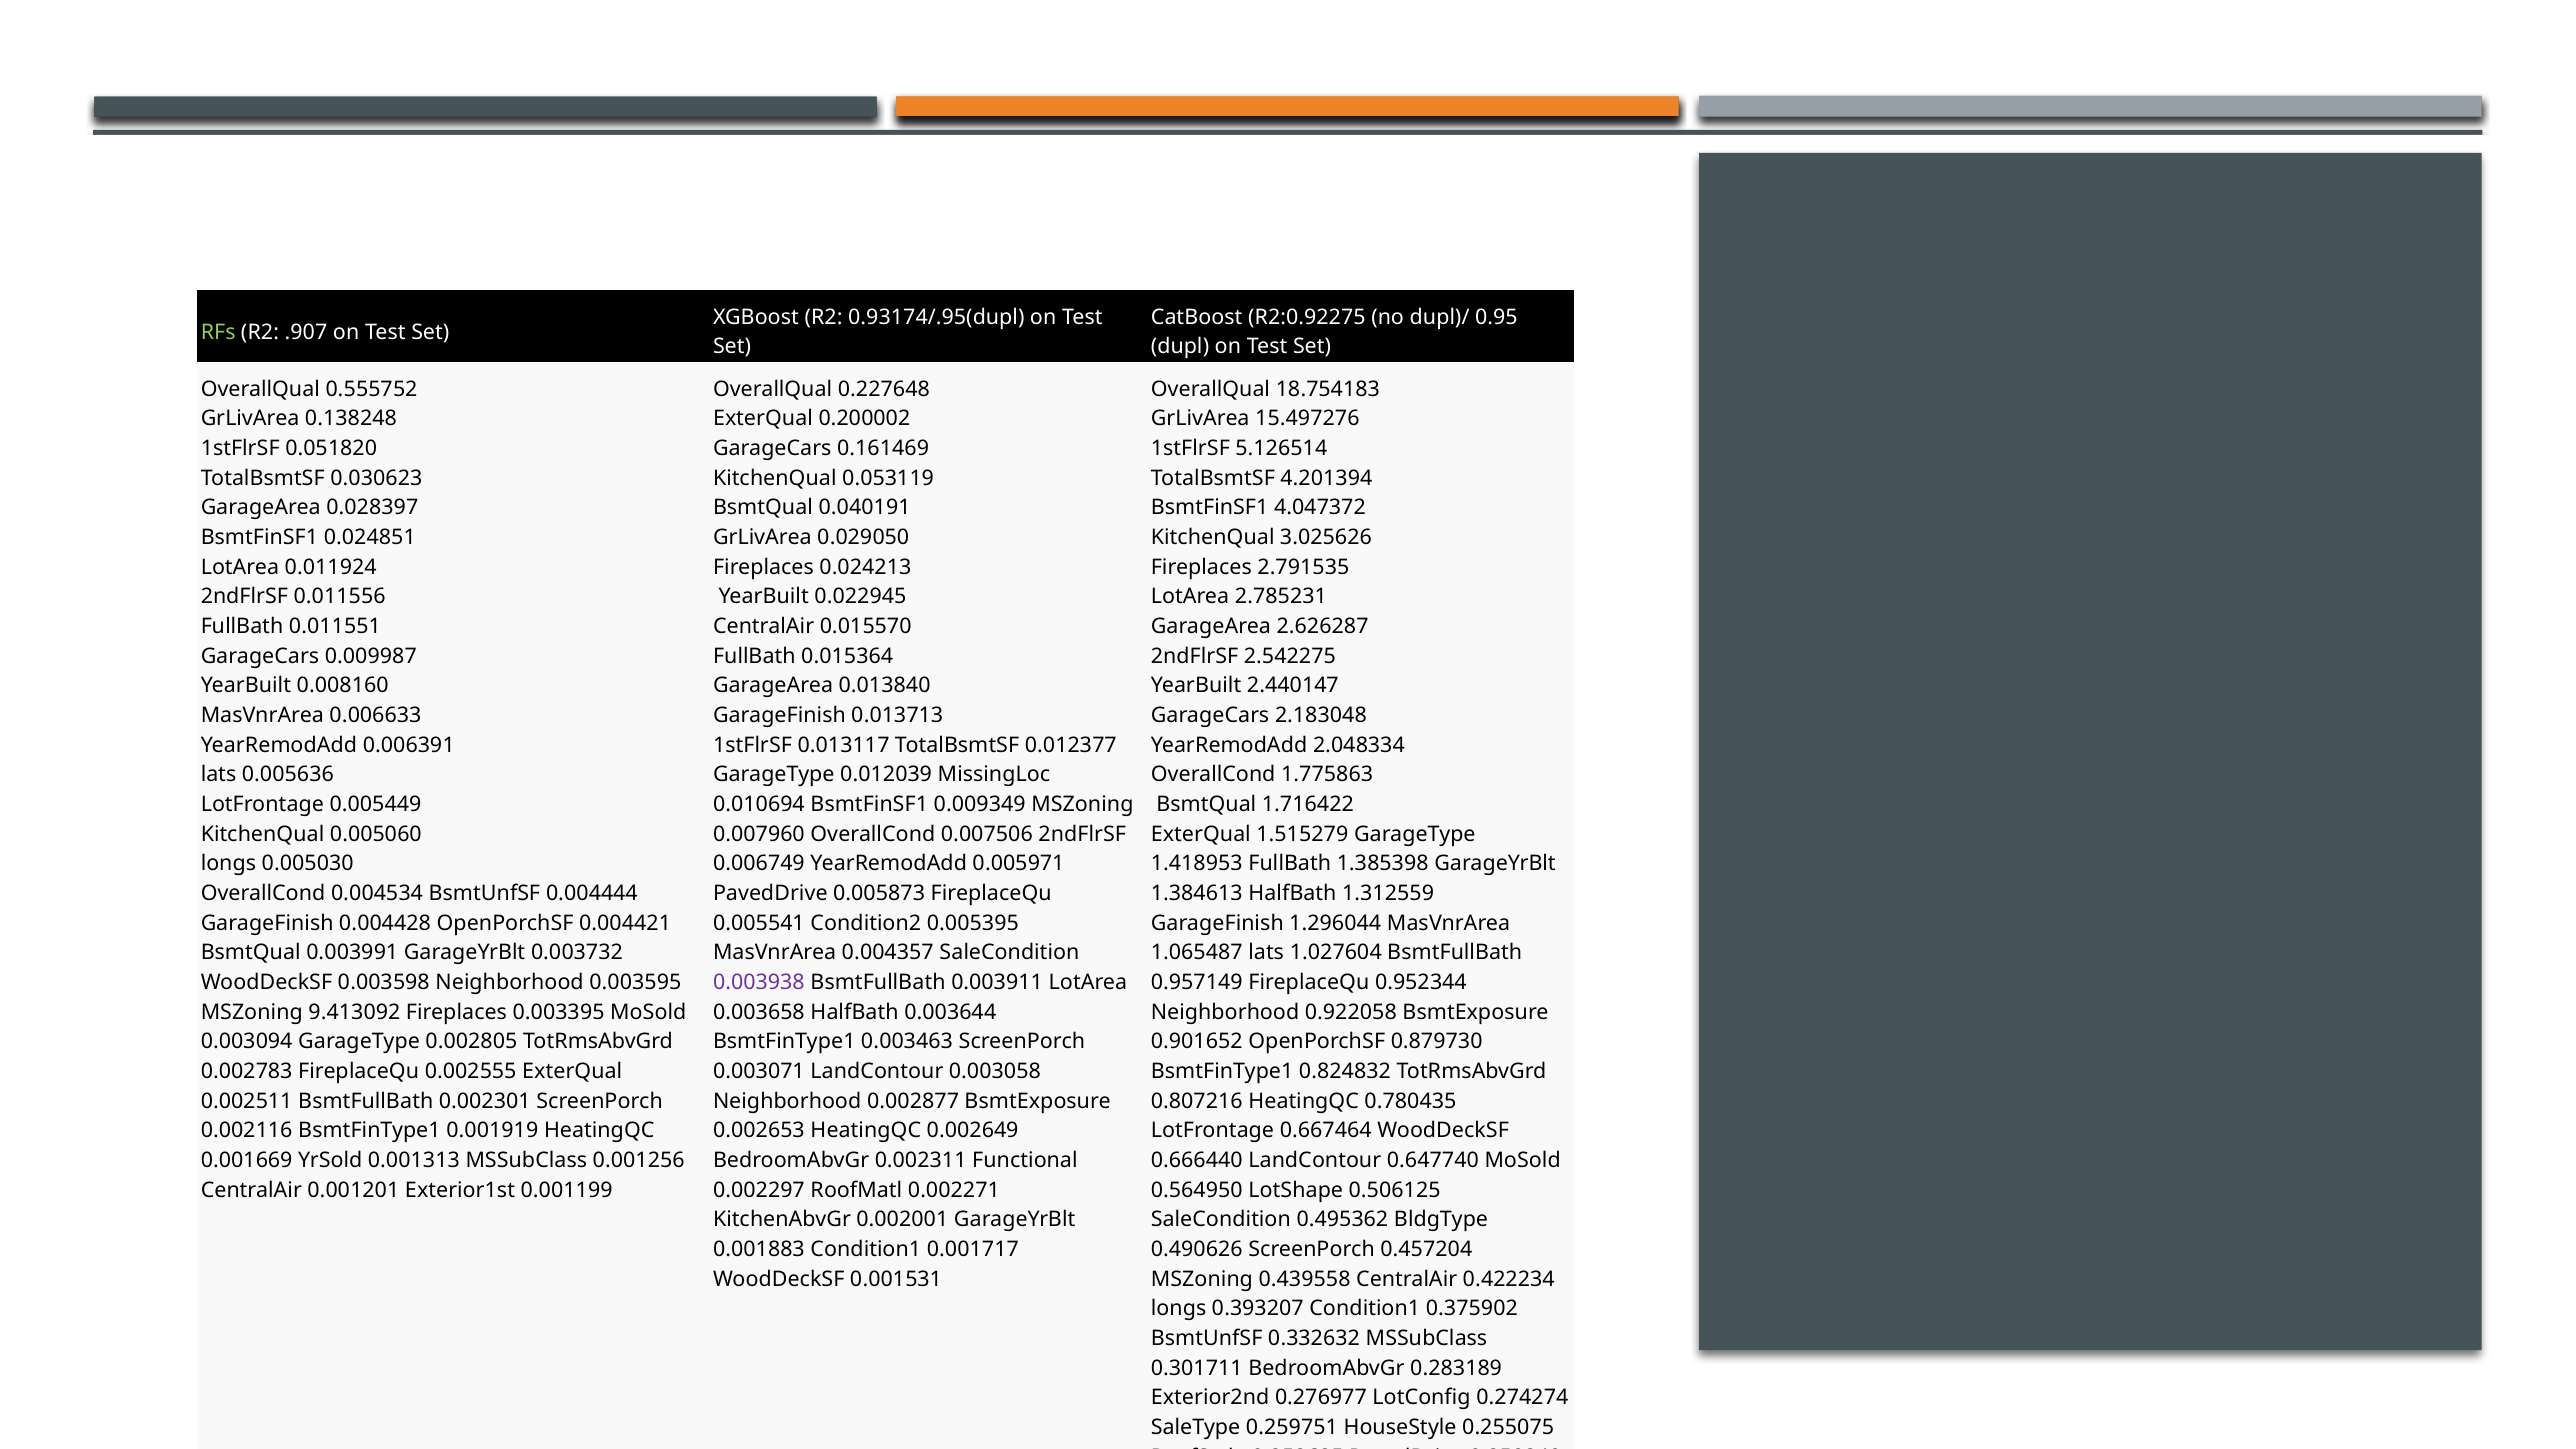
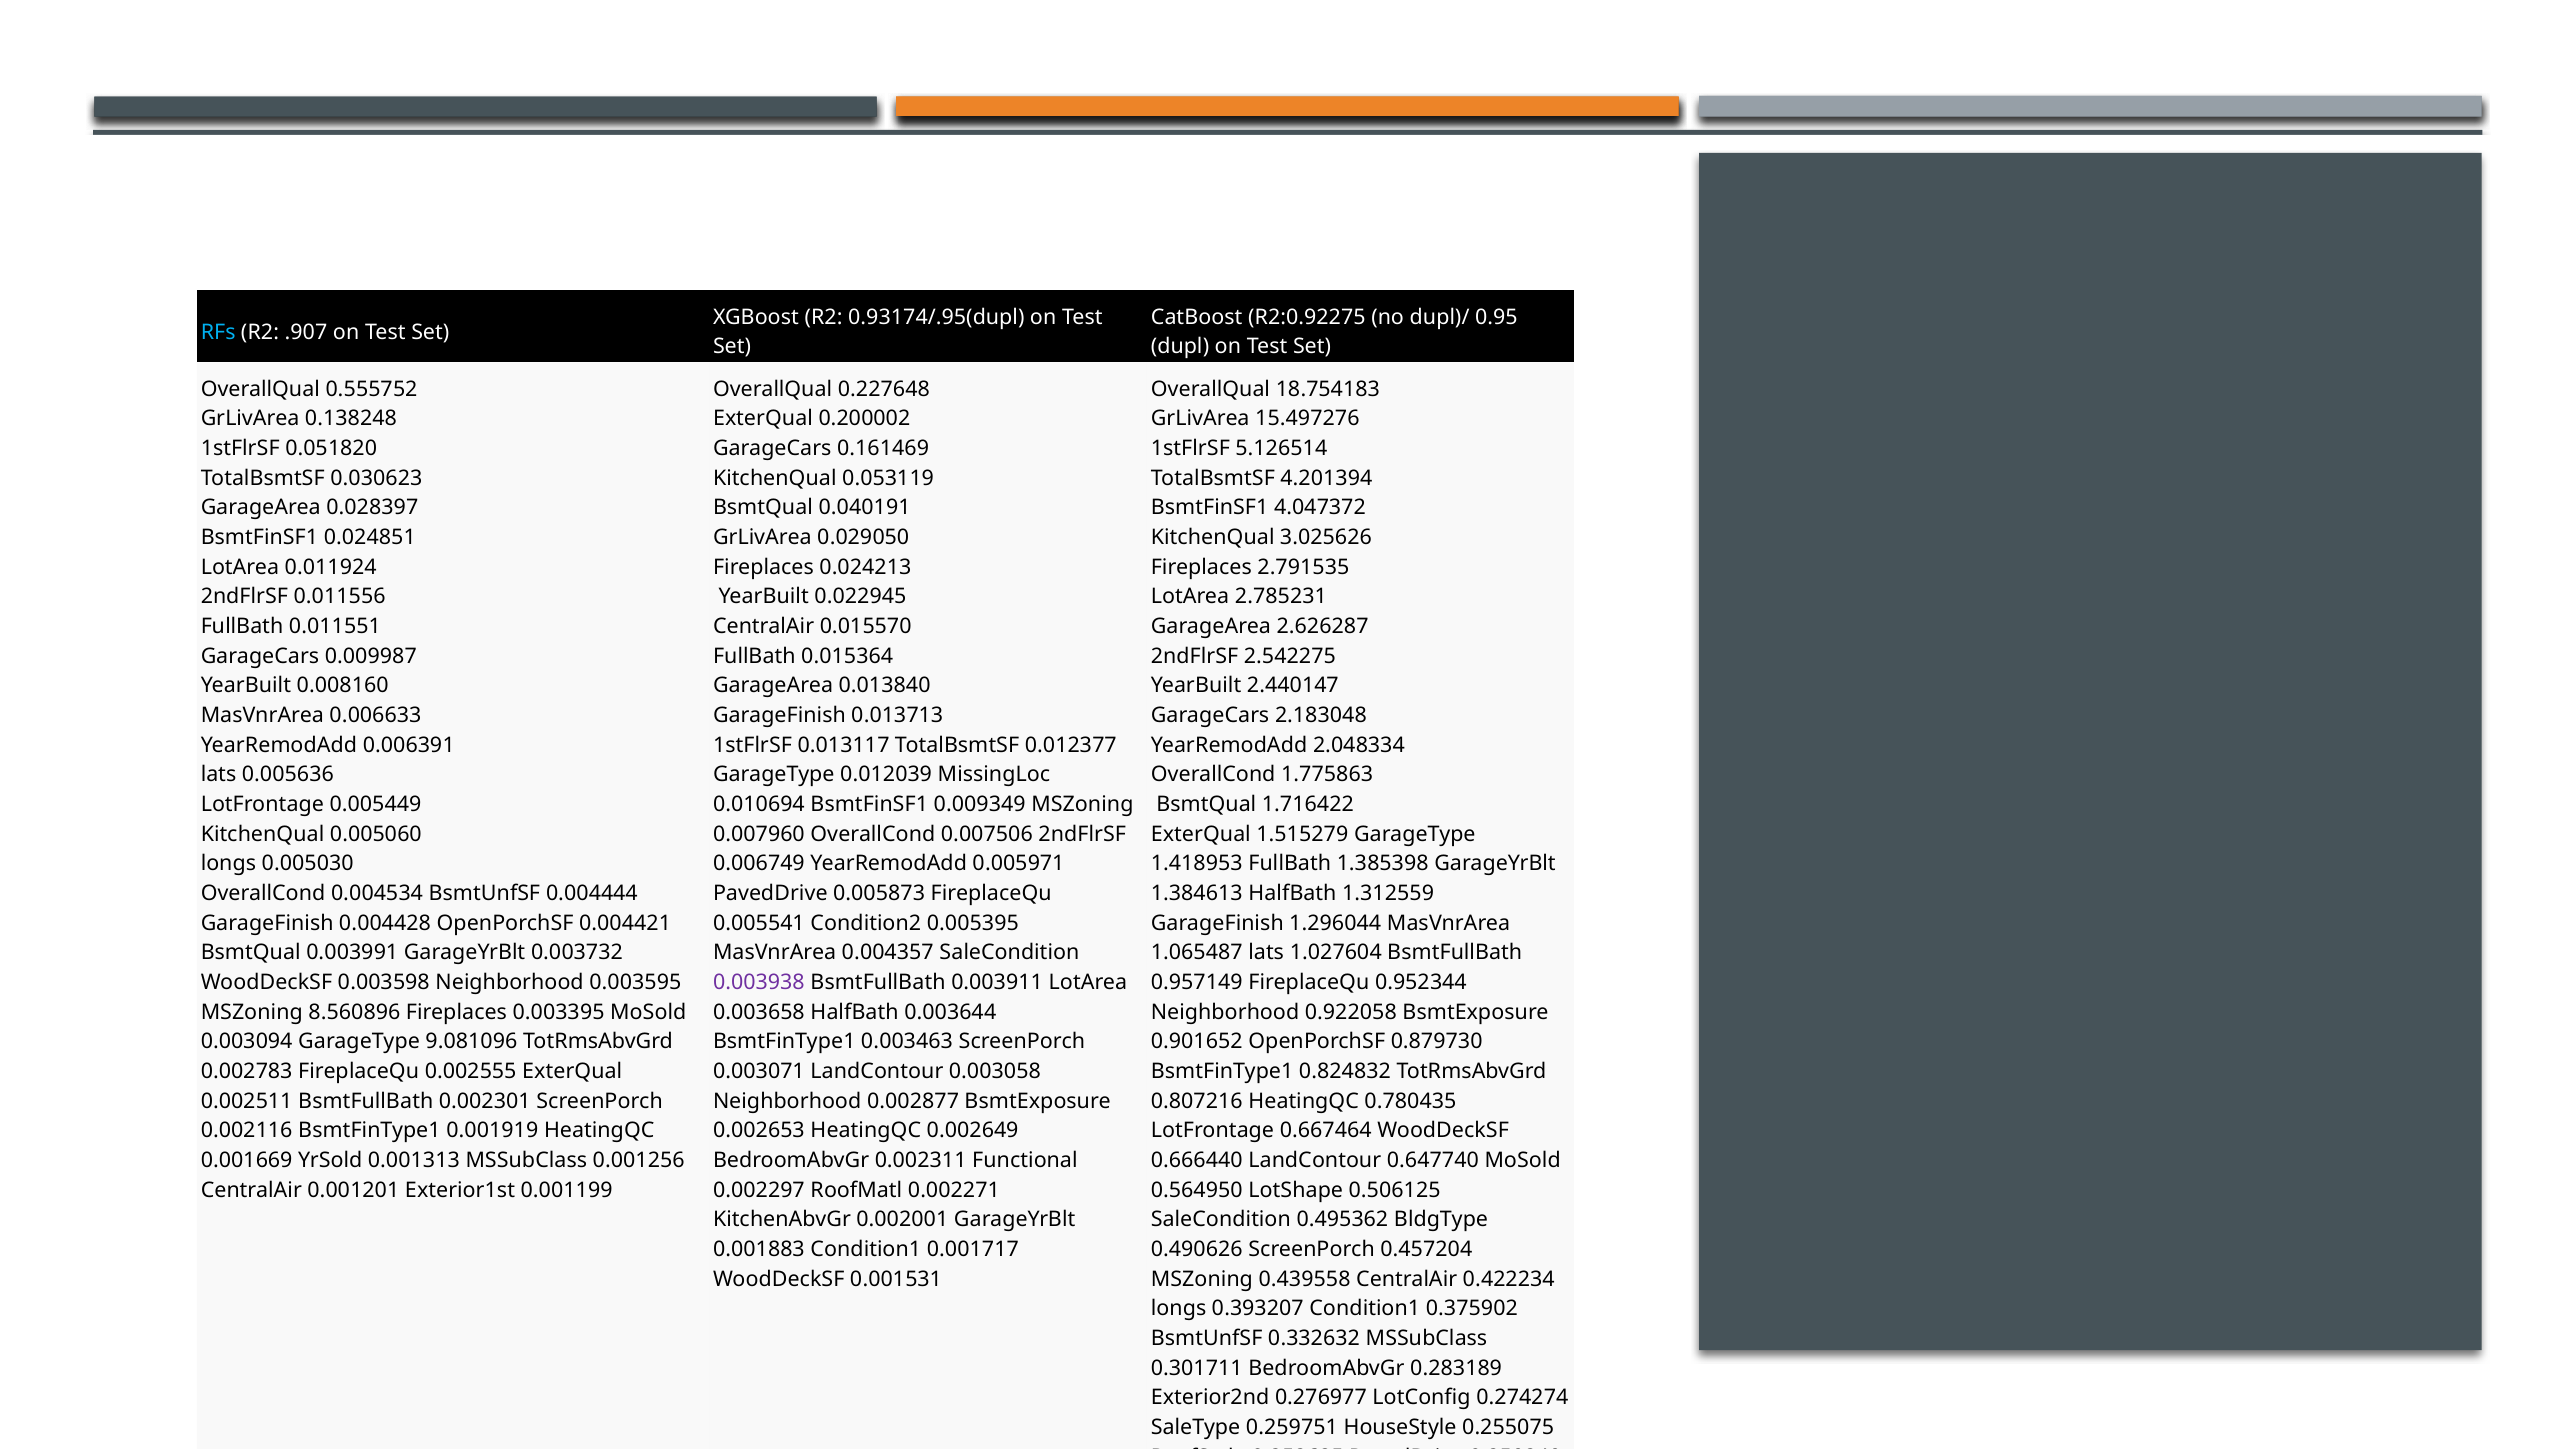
RFs colour: light green -> light blue (218, 332)
9.413092: 9.413092 -> 8.560896 (354, 1012)
0.002805: 0.002805 -> 9.081096 (471, 1042)
